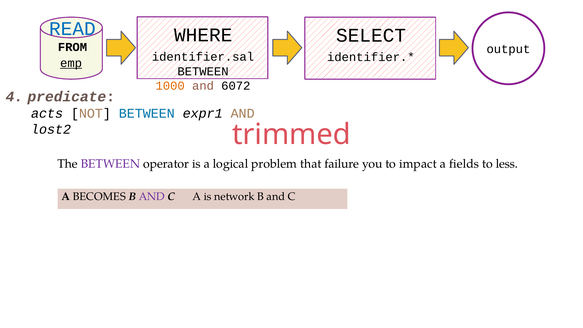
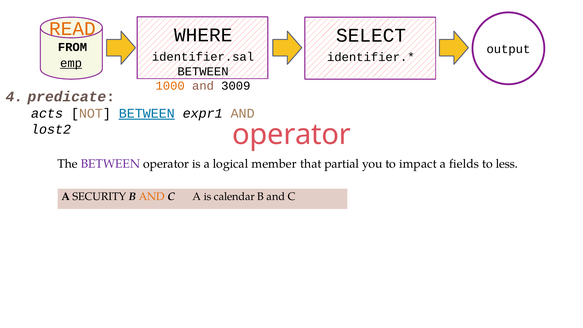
READ colour: blue -> orange (72, 29)
6072: 6072 -> 3009 (236, 86)
BETWEEN underline: none -> present (147, 113)
trimmed: trimmed -> operator (292, 135)
problem: problem -> member (274, 164)
failure: failure -> partial (342, 164)
BECOMES: BECOMES -> SECURITY (99, 197)
AND colour: purple -> orange (152, 197)
network: network -> calendar (234, 197)
